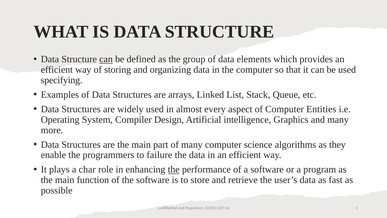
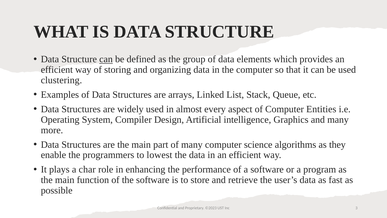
specifying: specifying -> clustering (61, 80)
failure: failure -> lowest (159, 155)
the underline: present -> none (174, 169)
